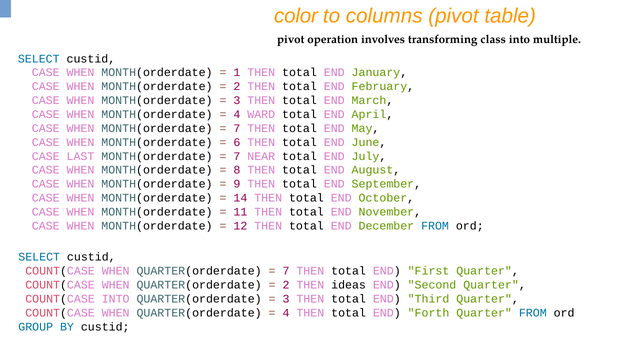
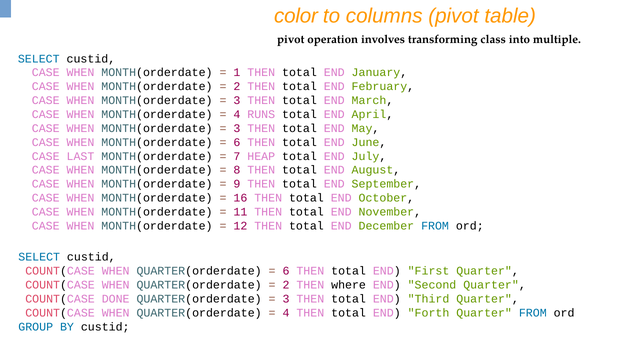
WARD: WARD -> RUNS (261, 114)
7: 7 -> 3 (237, 128)
NEAR: NEAR -> HEAP (261, 156)
14: 14 -> 16 (240, 198)
7: 7 -> 6 (286, 271)
ideas: ideas -> where (349, 285)
COUNT(CASE INTO: INTO -> DONE (116, 299)
